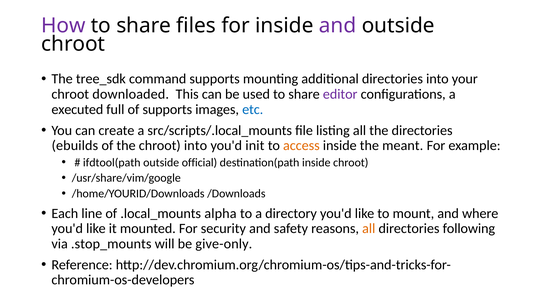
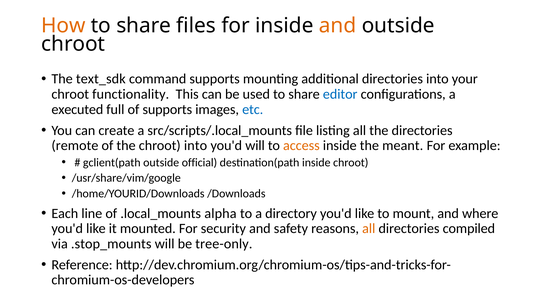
How colour: purple -> orange (63, 26)
and colour: purple -> orange (338, 26)
tree_sdk: tree_sdk -> text_sdk (101, 79)
downloaded: downloaded -> functionality (131, 94)
editor colour: purple -> blue (340, 94)
ebuilds: ebuilds -> remote (75, 146)
you'd init: init -> will (255, 146)
ifdtool(path: ifdtool(path -> gclient(path (112, 162)
following: following -> compiled (469, 229)
give-only: give-only -> tree-only (224, 244)
